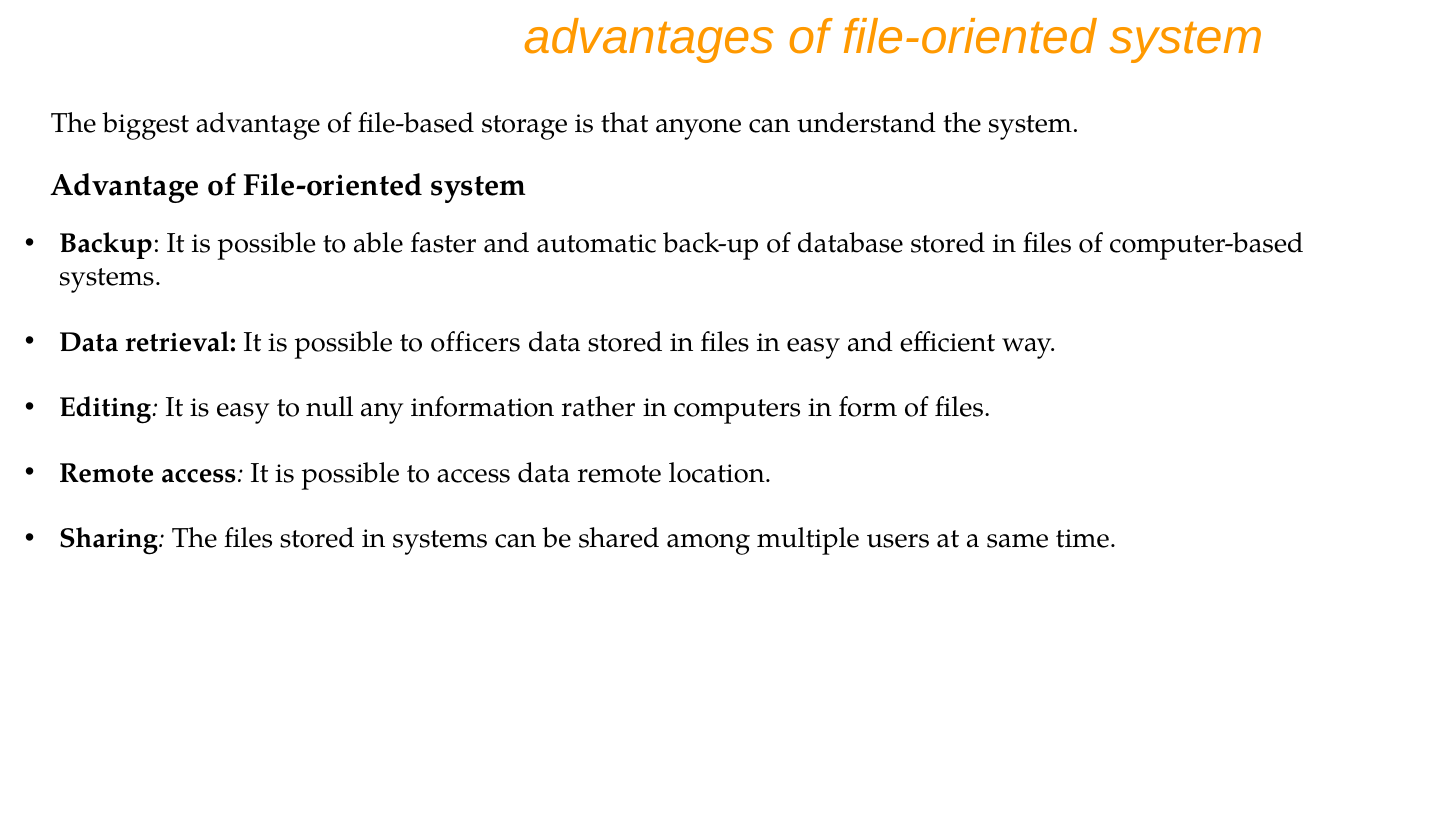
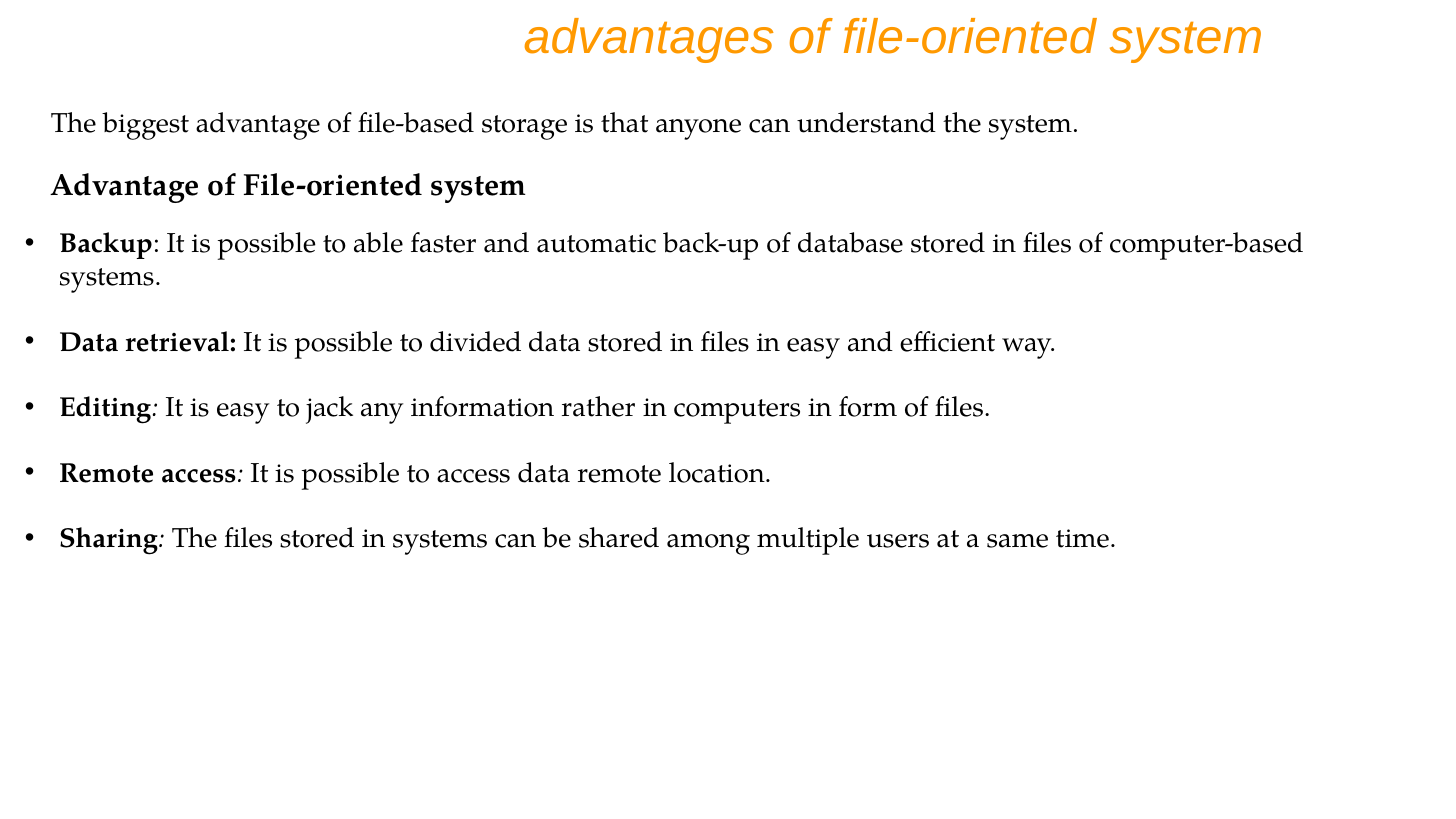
officers: officers -> divided (476, 342)
null: null -> jack (330, 408)
